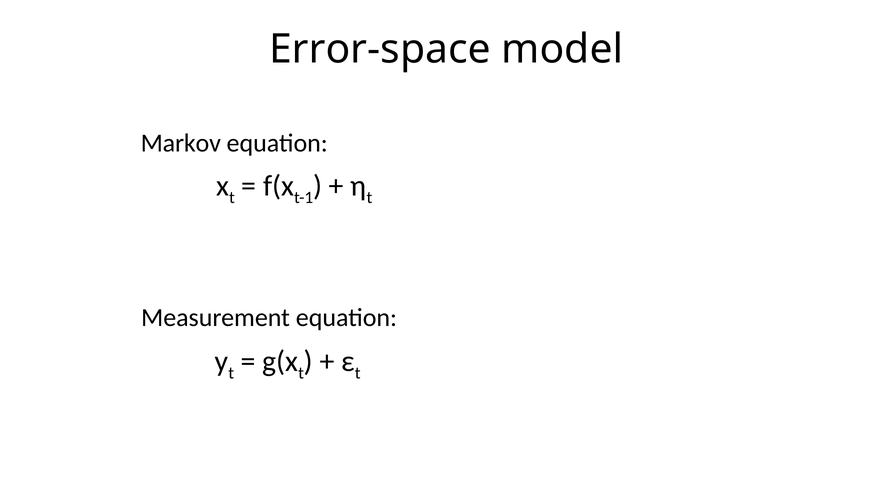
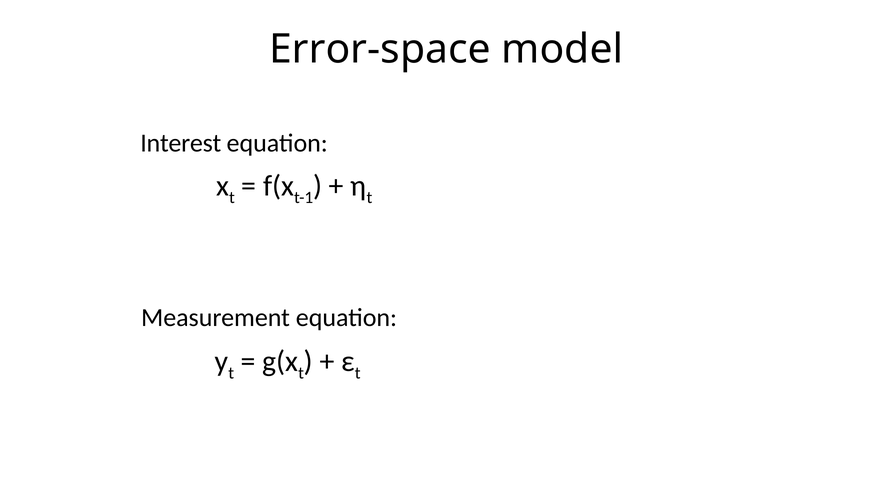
Markov: Markov -> Interest (181, 143)
